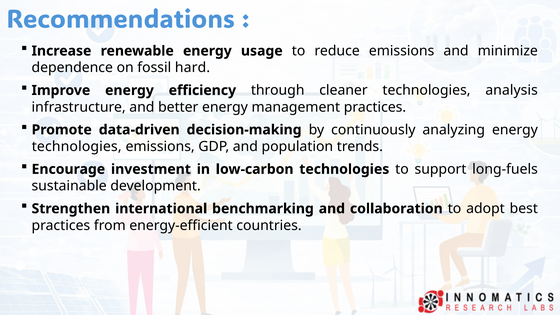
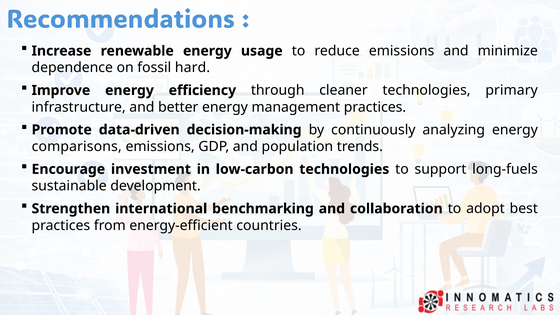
analysis: analysis -> primary (512, 90)
technologies: technologies -> comparisons (77, 147)
